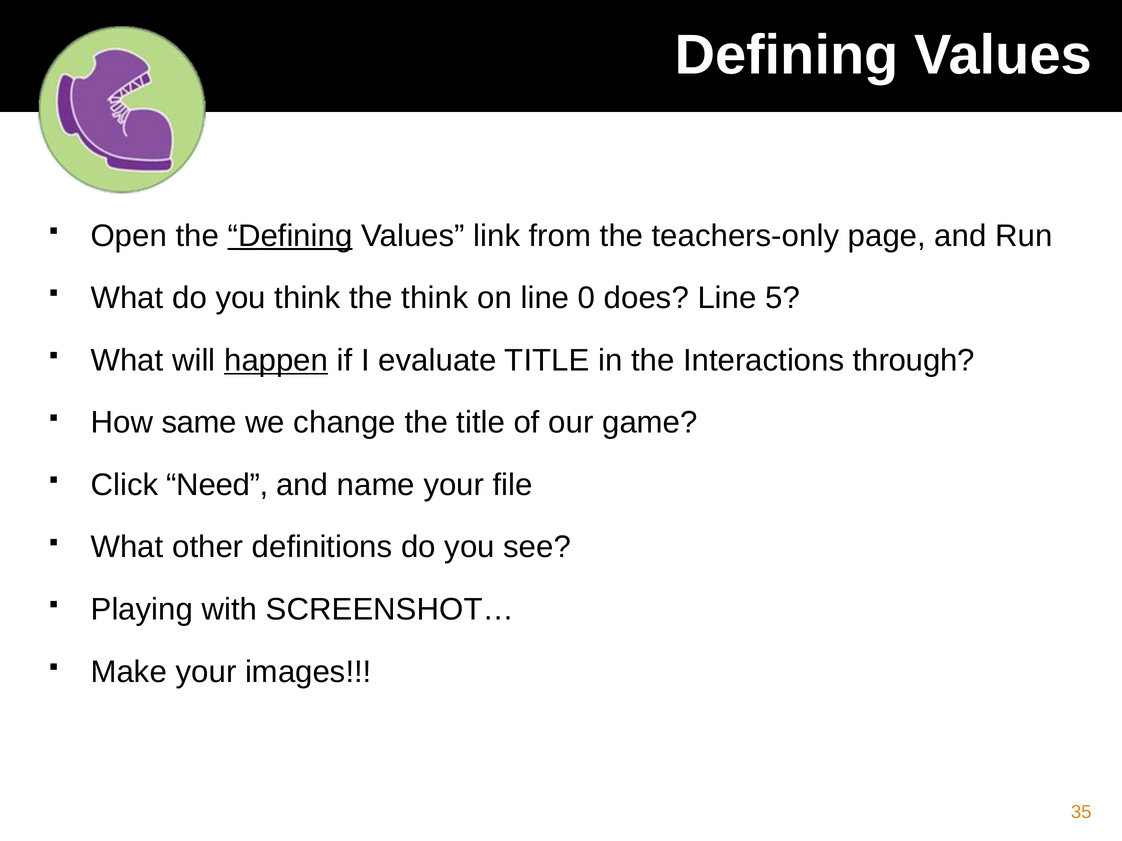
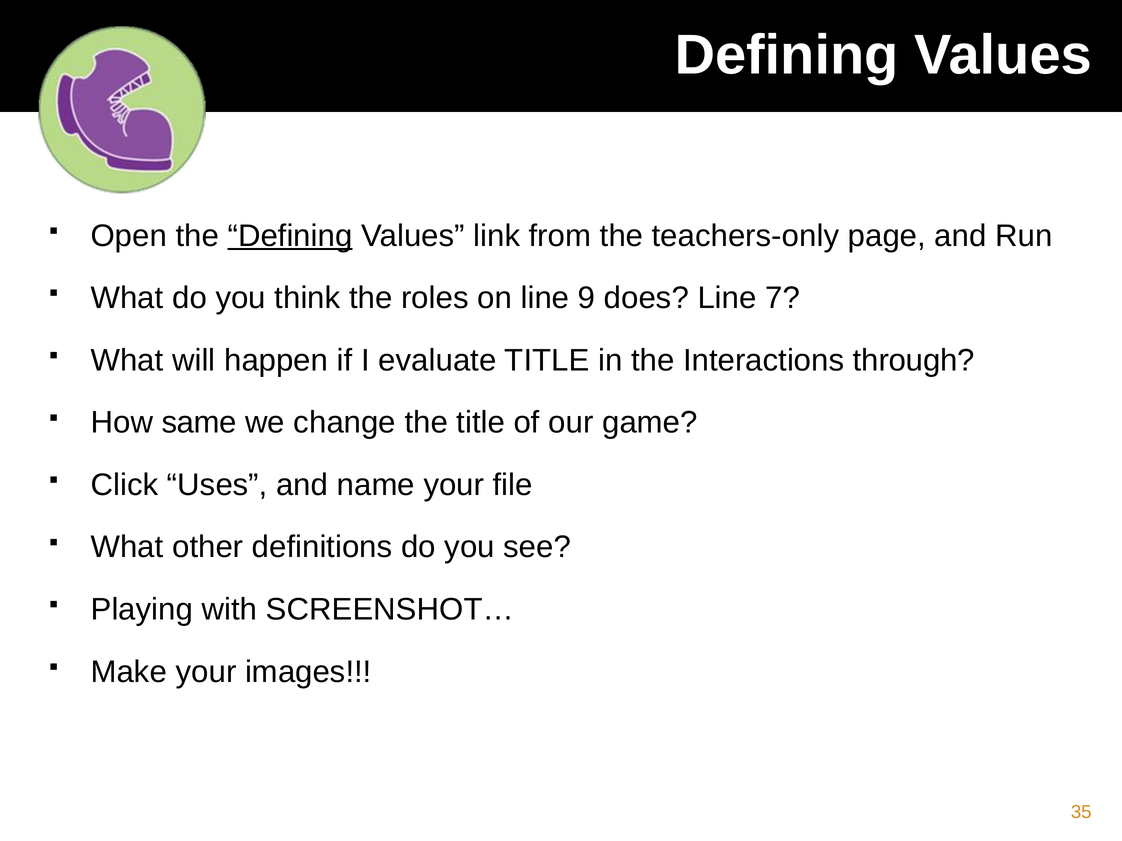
the think: think -> roles (435, 298)
0: 0 -> 9 (587, 298)
5: 5 -> 7 (783, 298)
happen underline: present -> none (276, 361)
Need: Need -> Uses (217, 485)
